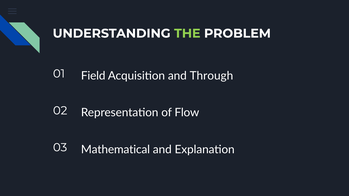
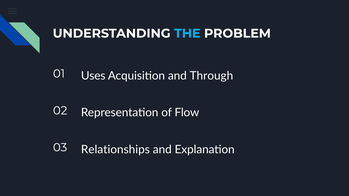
THE colour: light green -> light blue (187, 33)
Field: Field -> Uses (93, 76)
Mathematical: Mathematical -> Relationships (115, 150)
